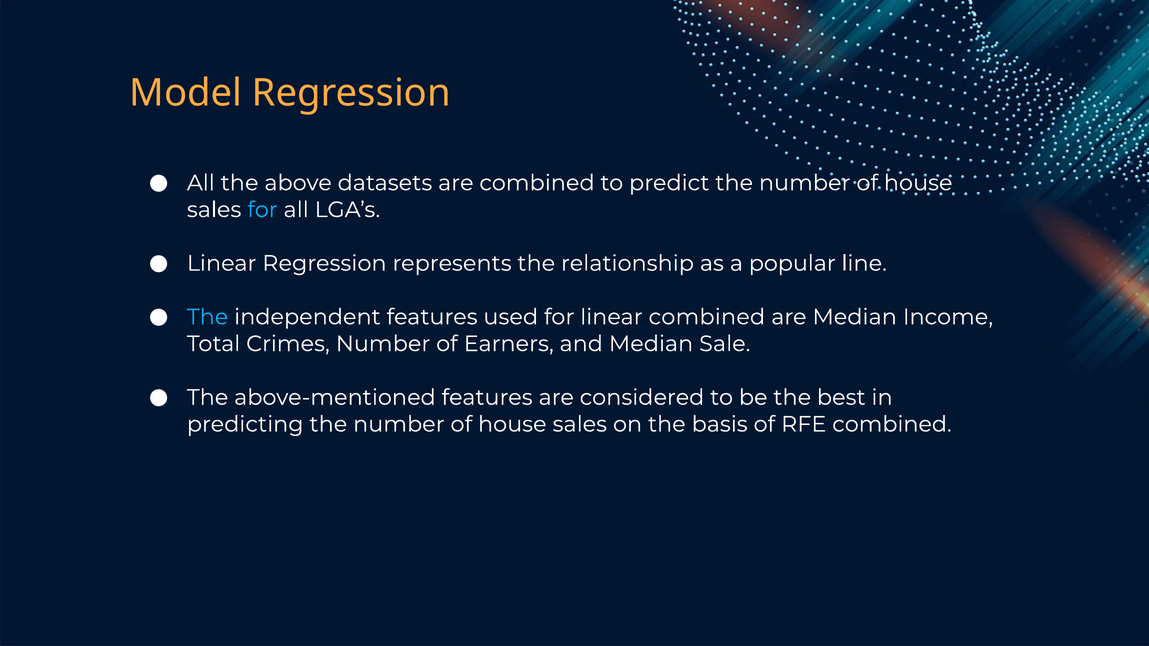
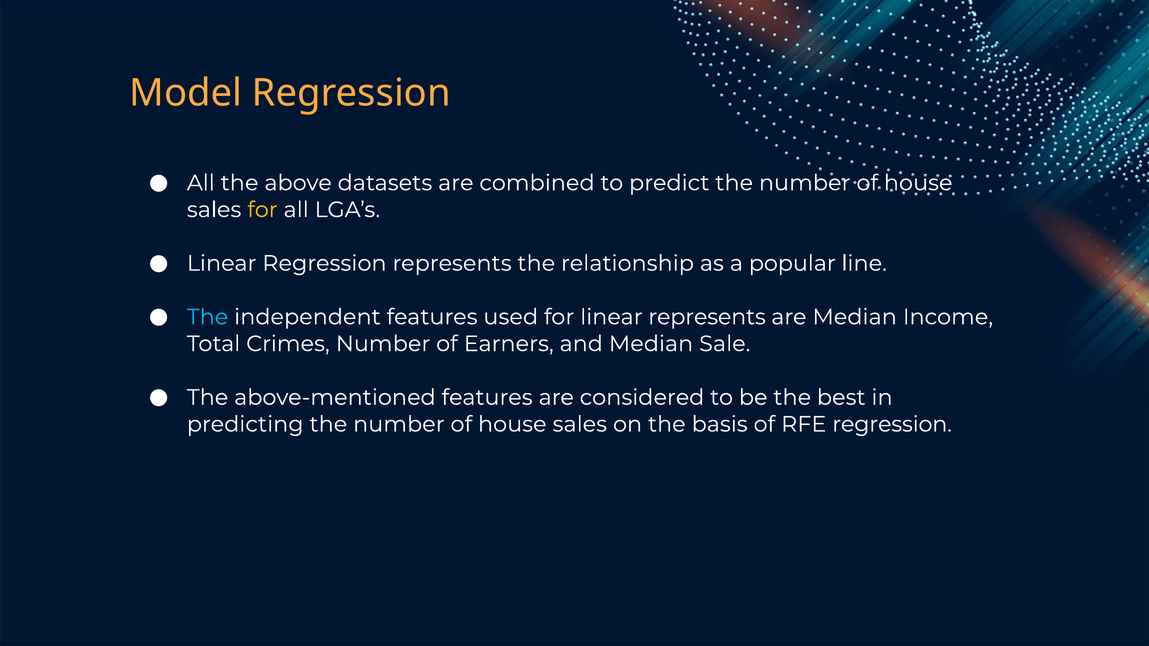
for colour: light blue -> yellow (262, 210)
linear combined: combined -> represents (707, 317)
RFE combined: combined -> regression (892, 424)
